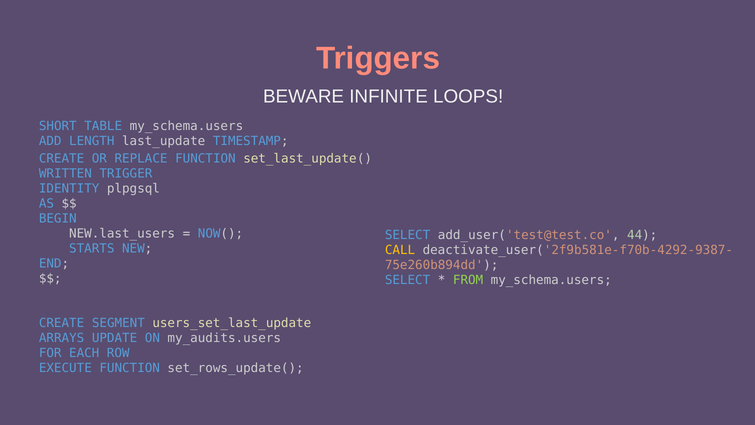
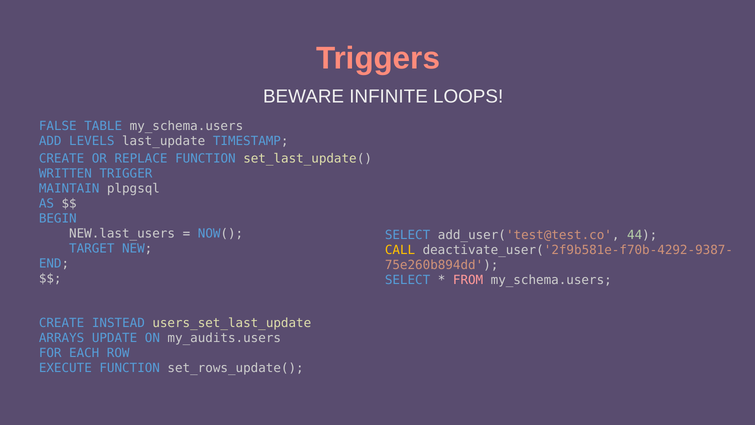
SHORT: SHORT -> FALSE (58, 126)
LENGTH: LENGTH -> LEVELS (92, 141)
IDENTITY: IDENTITY -> MAINTAIN (69, 188)
STARTS: STARTS -> TARGET (92, 248)
FROM colour: light green -> pink (468, 280)
SEGMENT: SEGMENT -> INSTEAD (118, 323)
